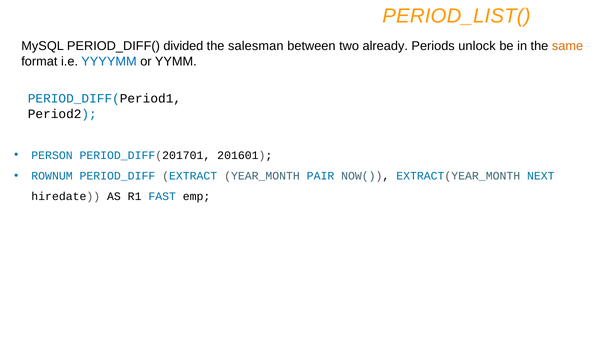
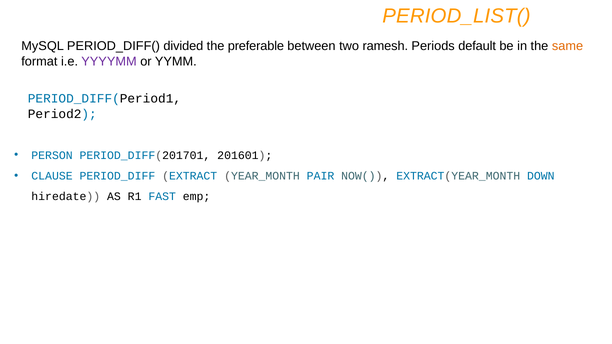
salesman: salesman -> preferable (256, 46)
already: already -> ramesh (385, 46)
unlock: unlock -> default (477, 46)
YYYYMM colour: blue -> purple (109, 61)
ROWNUM: ROWNUM -> CLAUSE (52, 176)
NEXT: NEXT -> DOWN (541, 176)
